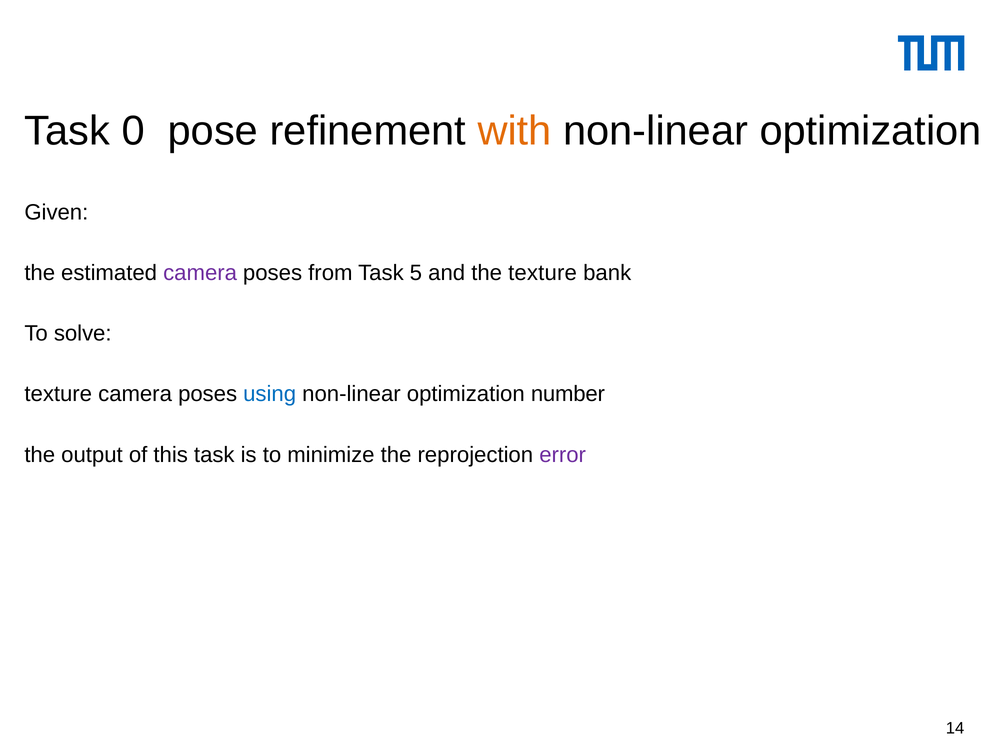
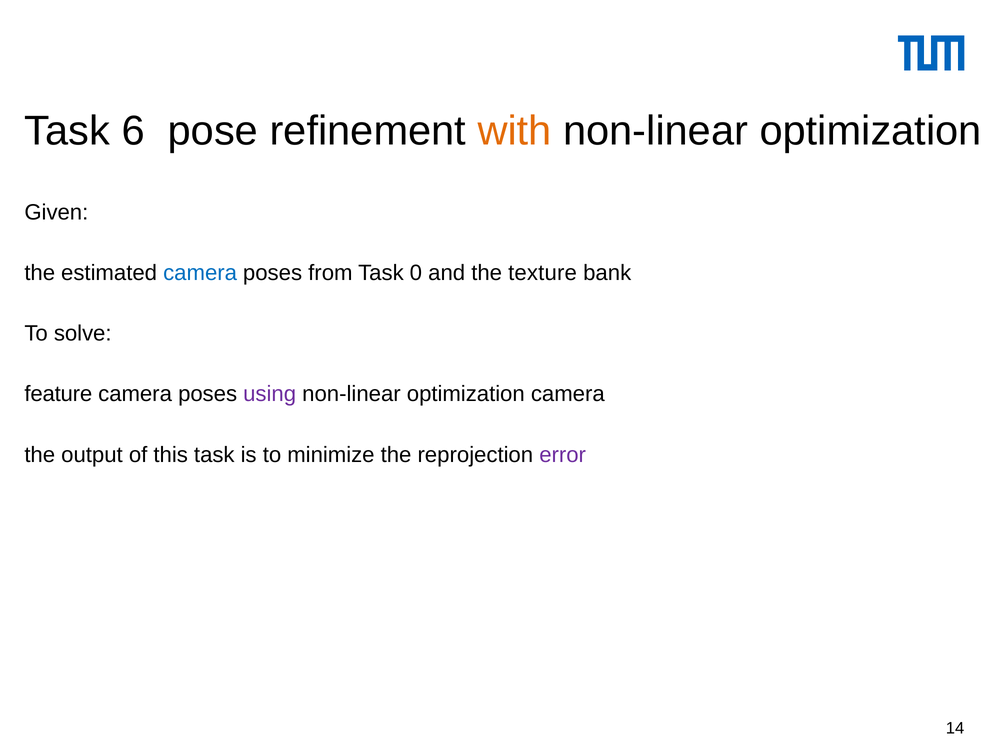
0: 0 -> 6 (133, 131)
camera colour: purple -> blue (200, 273)
5: 5 -> 0 (416, 273)
texture: texture -> feature (58, 394)
using colour: blue -> purple (270, 394)
optimization number: number -> camera (568, 394)
